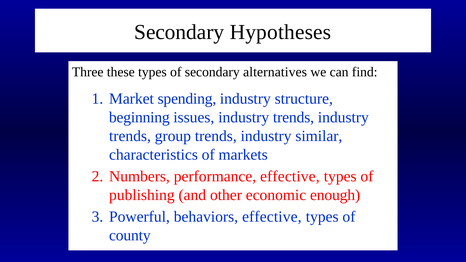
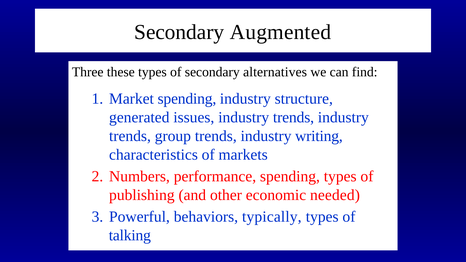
Hypotheses: Hypotheses -> Augmented (280, 32)
beginning: beginning -> generated (139, 118)
similar: similar -> writing (319, 136)
performance effective: effective -> spending (290, 177)
enough: enough -> needed (335, 195)
behaviors effective: effective -> typically (272, 217)
county: county -> talking (130, 236)
